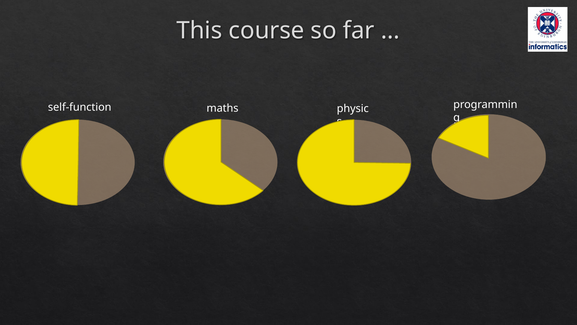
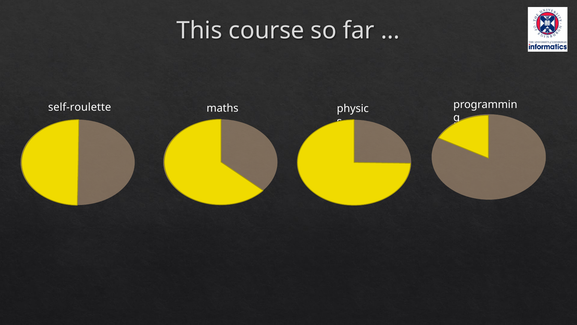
self-function: self-function -> self-roulette (80, 107)
